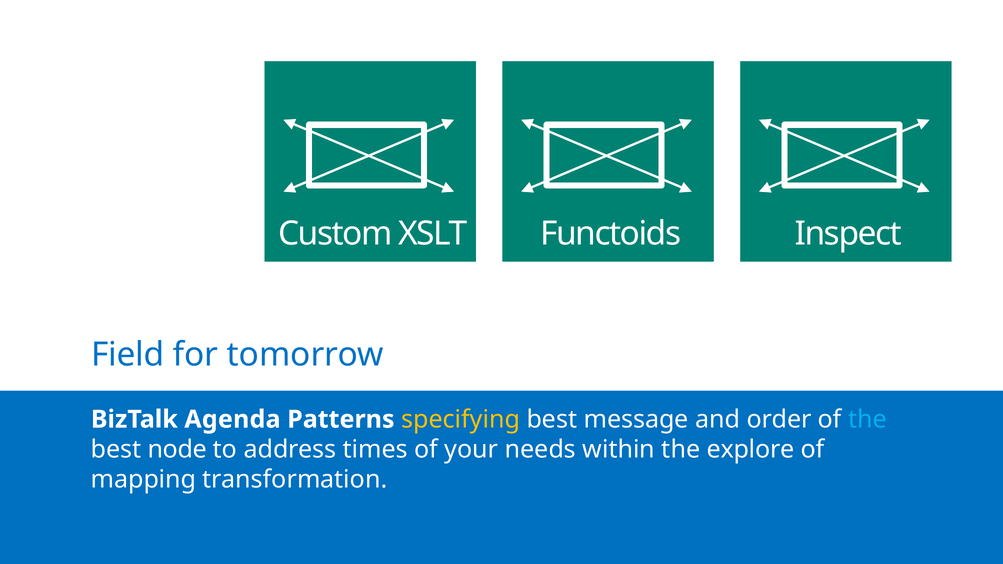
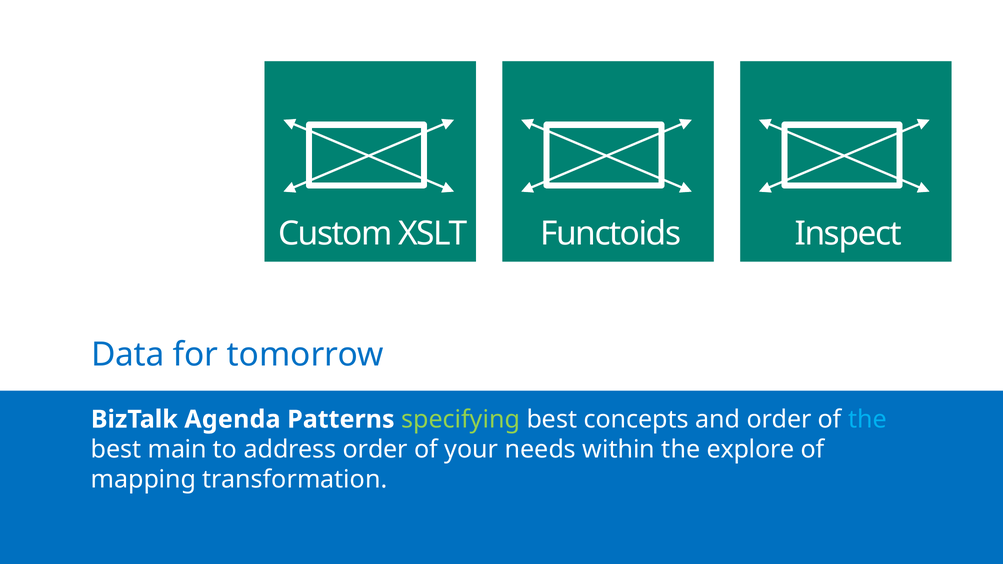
Field: Field -> Data (128, 355)
specifying colour: yellow -> light green (461, 419)
message: message -> concepts (636, 419)
node: node -> main (177, 450)
address times: times -> order (375, 450)
